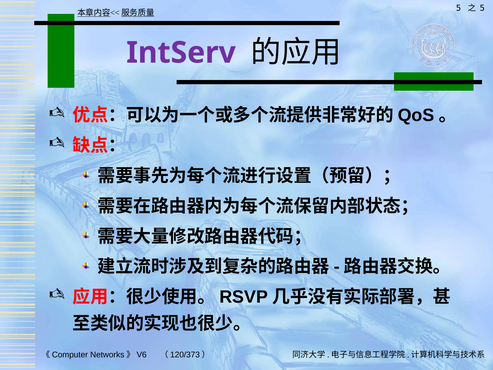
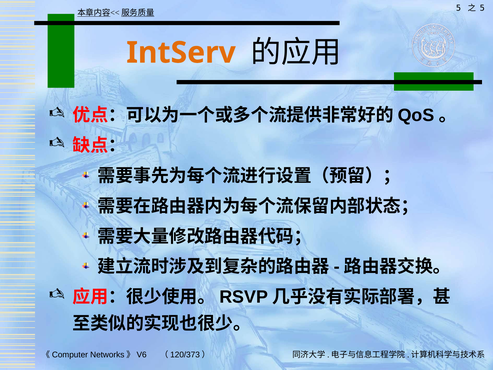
IntServ colour: purple -> orange (181, 53)
